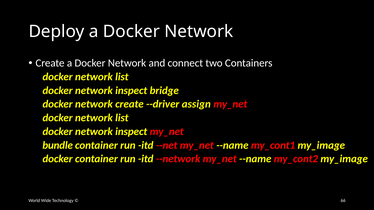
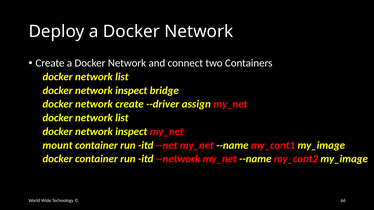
bundle: bundle -> mount (58, 145)
